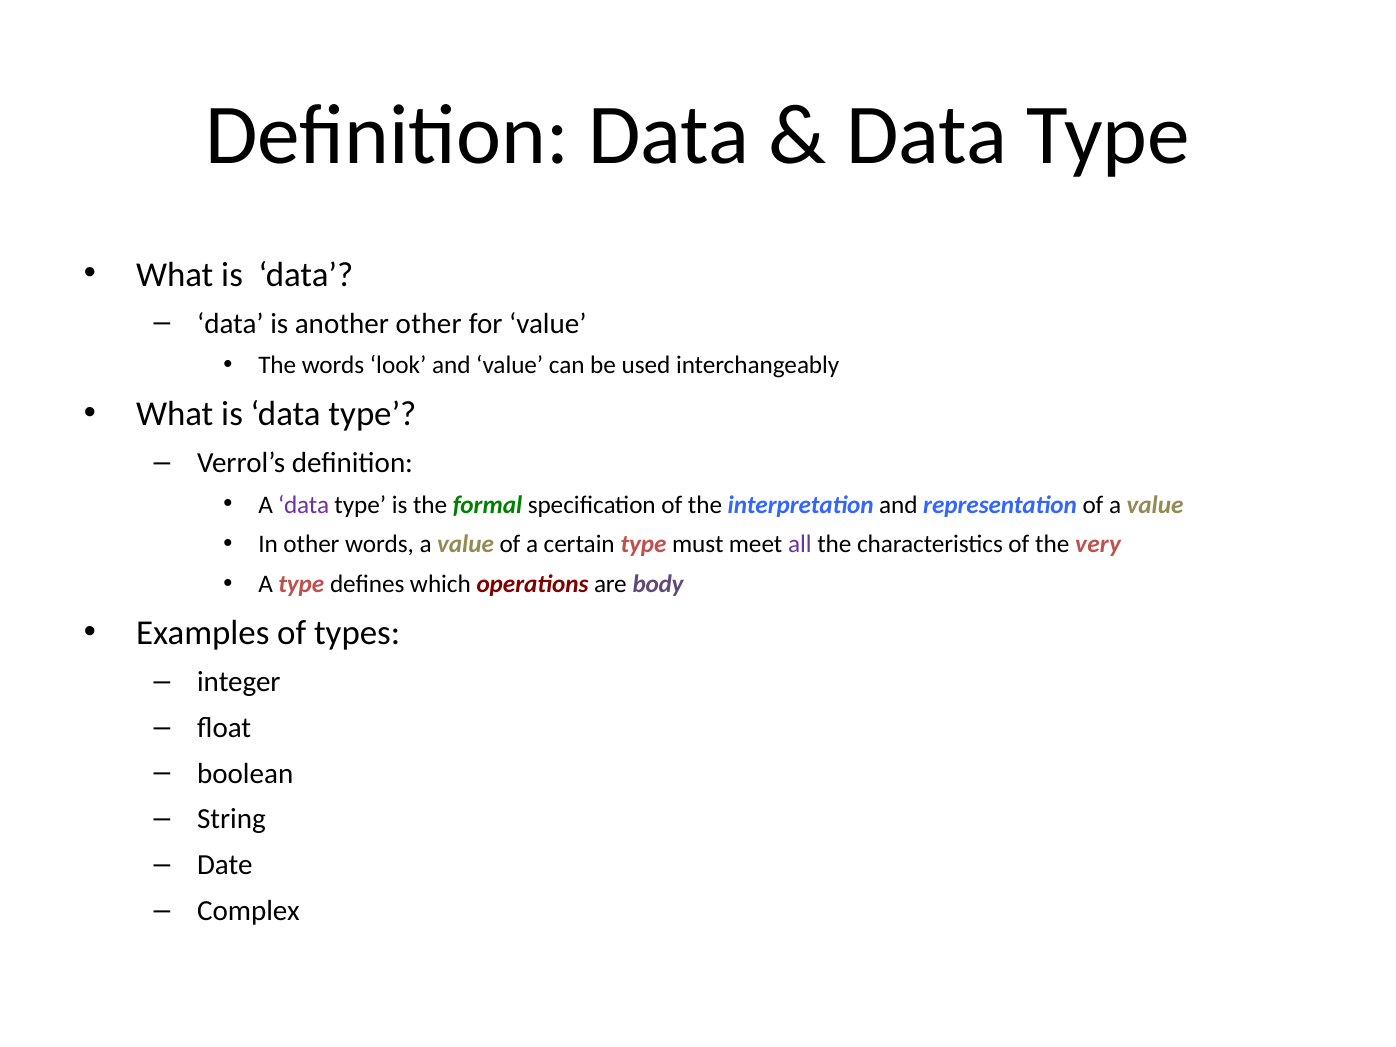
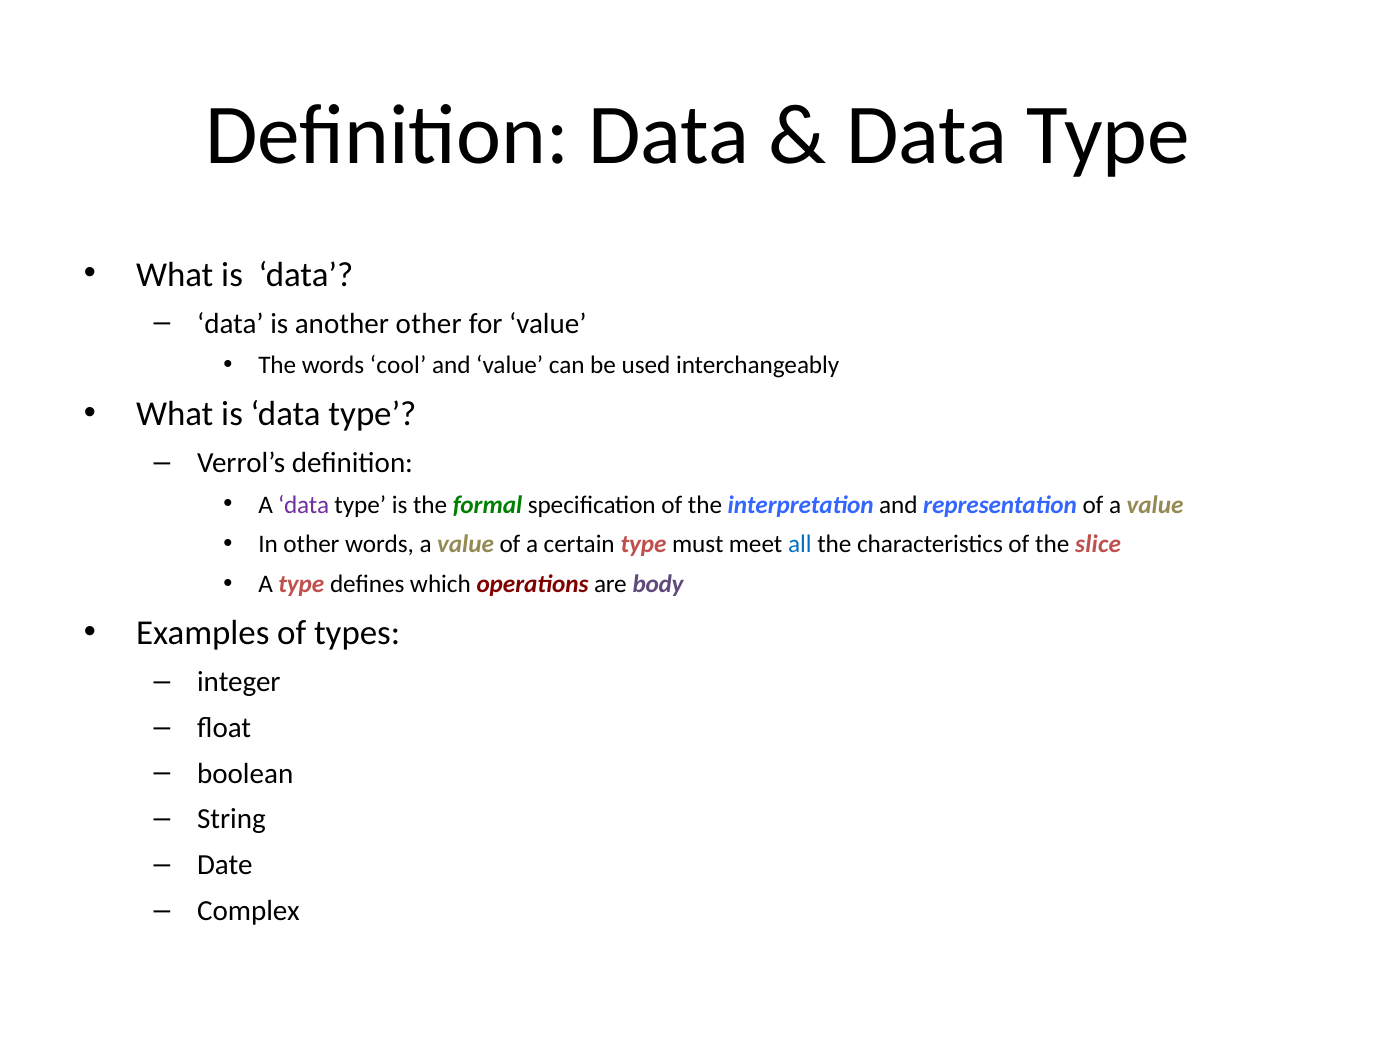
look: look -> cool (398, 365)
all colour: purple -> blue (800, 544)
very: very -> slice (1098, 544)
